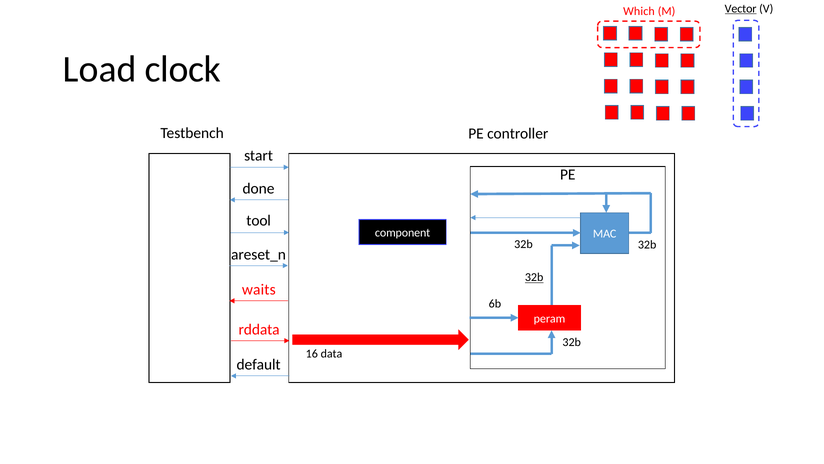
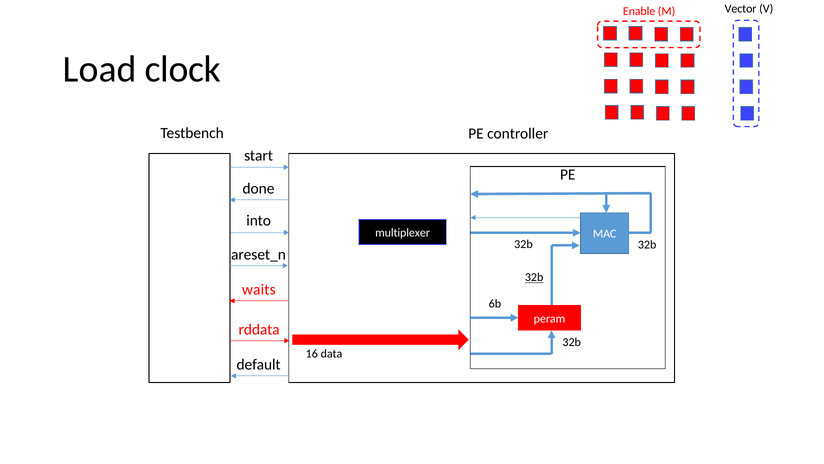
Which: Which -> Enable (639, 11)
Vector underline: present -> none (741, 9)
tool: tool -> into (259, 221)
component: component -> multiplexer (403, 233)
